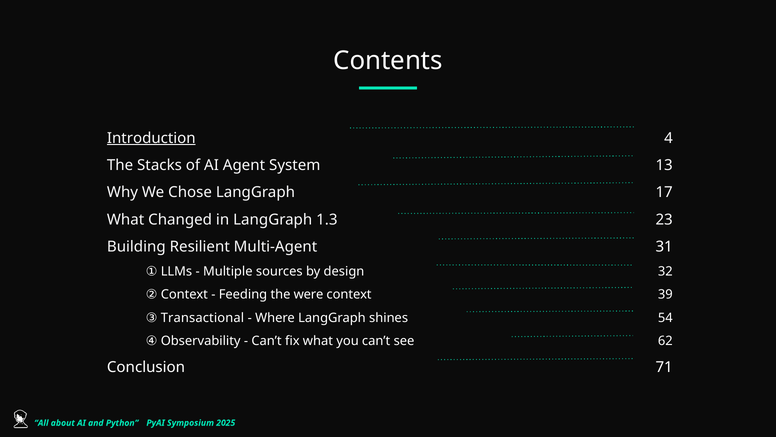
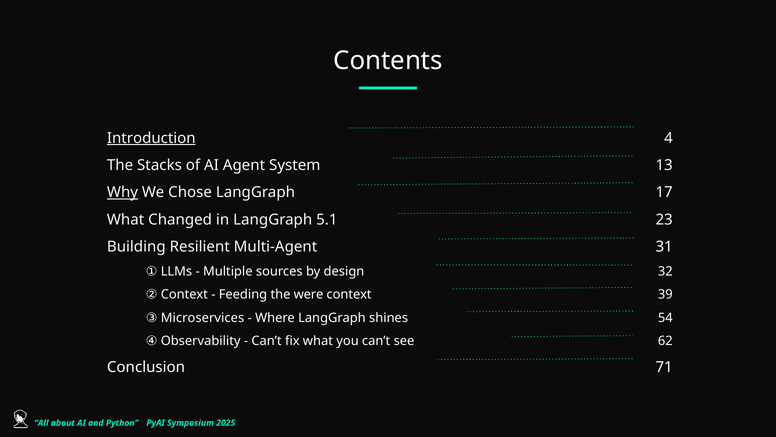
Why underline: none -> present (122, 192)
1.3: 1.3 -> 5.1 (327, 219)
Transactional: Transactional -> Microservices (203, 318)
